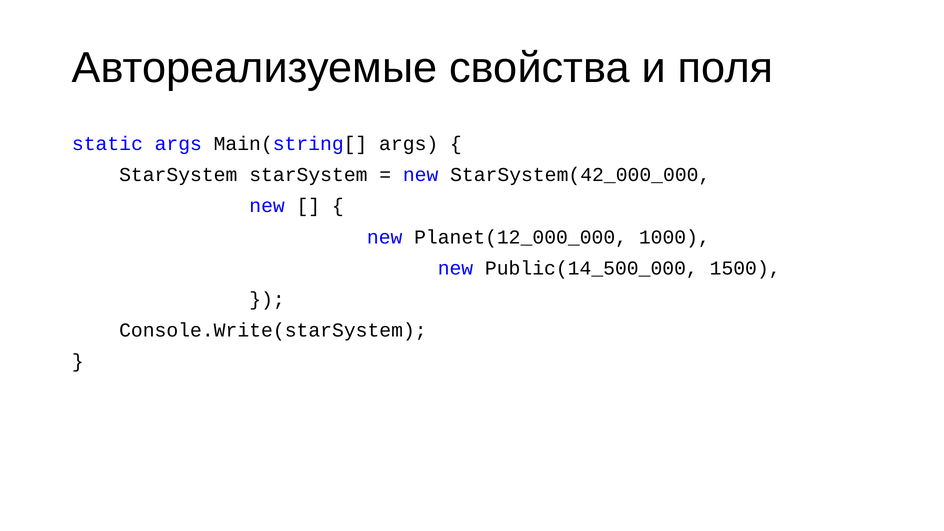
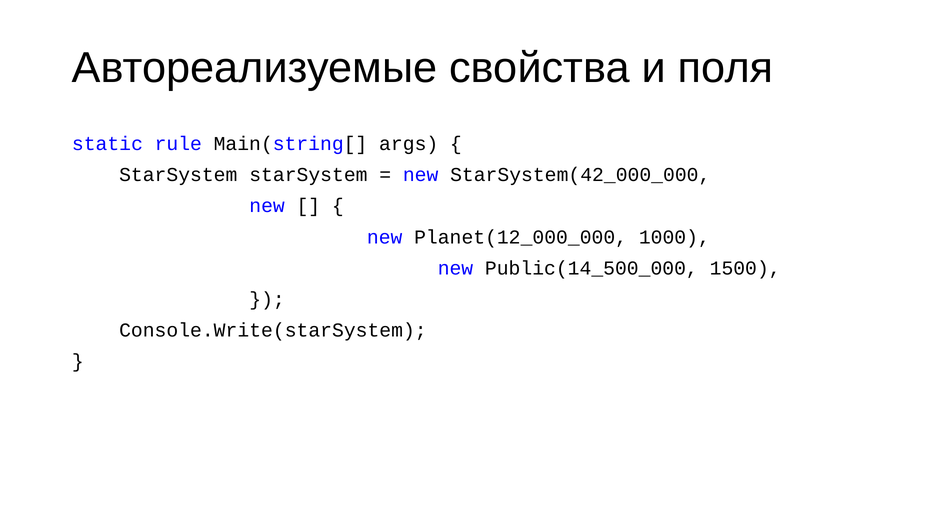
static args: args -> rule (178, 144)
